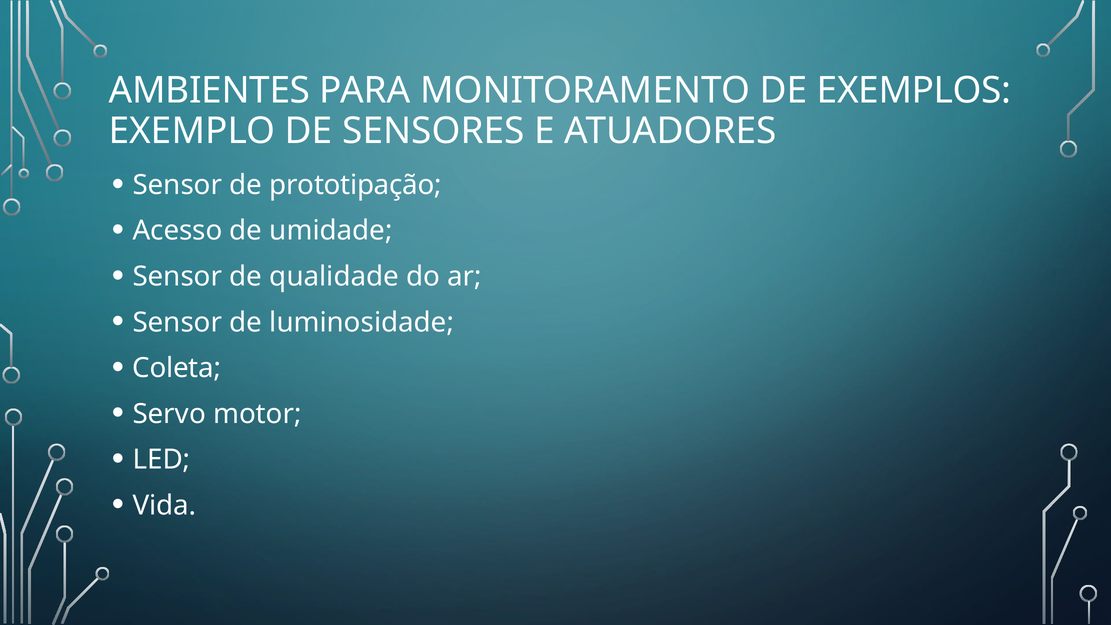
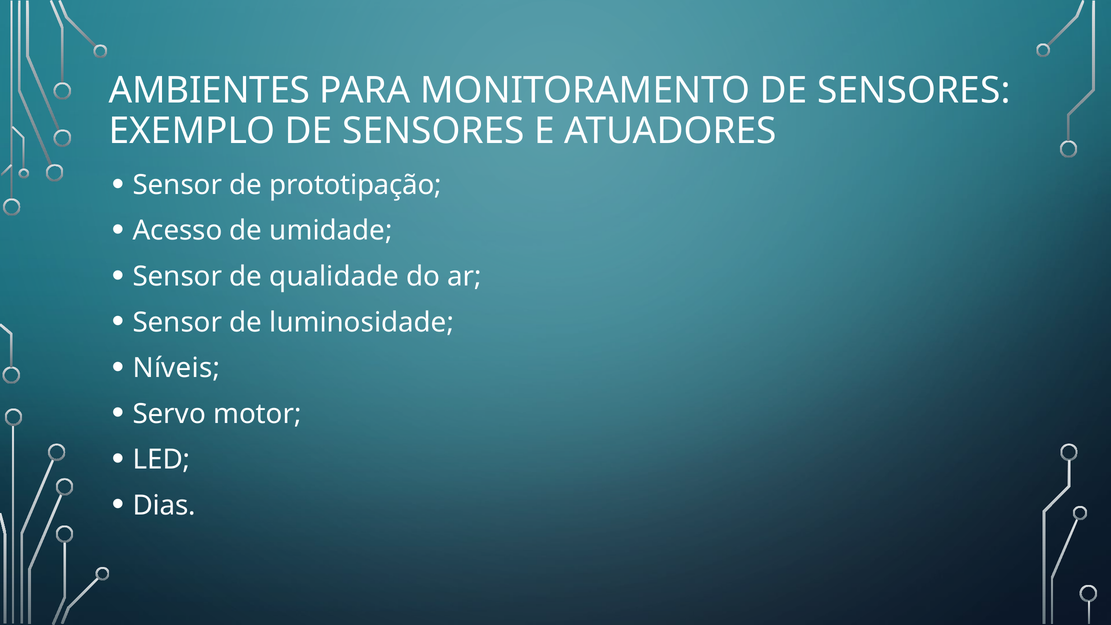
MONITORAMENTO DE EXEMPLOS: EXEMPLOS -> SENSORES (914, 91)
Coleta: Coleta -> Níveis (176, 368)
Vida: Vida -> Dias (164, 505)
